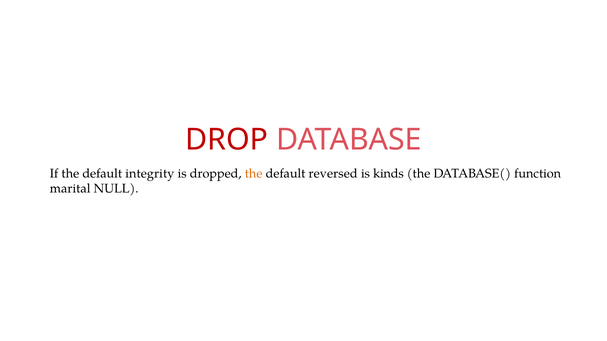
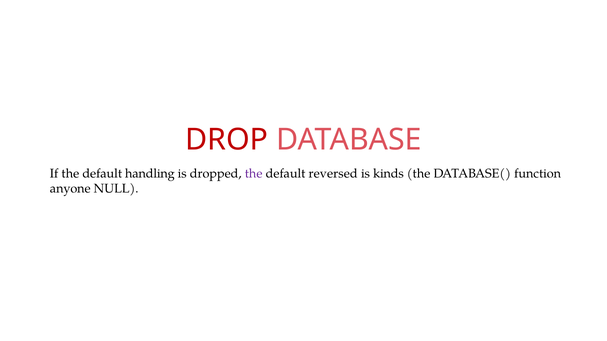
integrity: integrity -> handling (150, 174)
the colour: orange -> purple (254, 174)
marital: marital -> anyone (70, 189)
